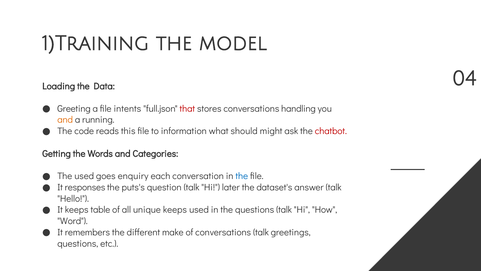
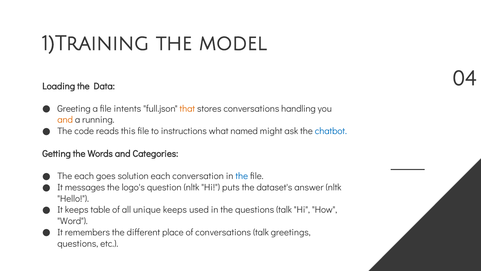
that colour: red -> orange (187, 108)
information: information -> instructions (184, 131)
should: should -> named (244, 131)
chatbot colour: red -> blue (331, 131)
The used: used -> each (84, 176)
enquiry: enquiry -> solution (133, 176)
responses: responses -> messages (85, 187)
puts's: puts's -> logo's (133, 187)
question talk: talk -> nltk (192, 187)
later: later -> puts (231, 187)
answer talk: talk -> nltk (334, 187)
make: make -> place (173, 232)
